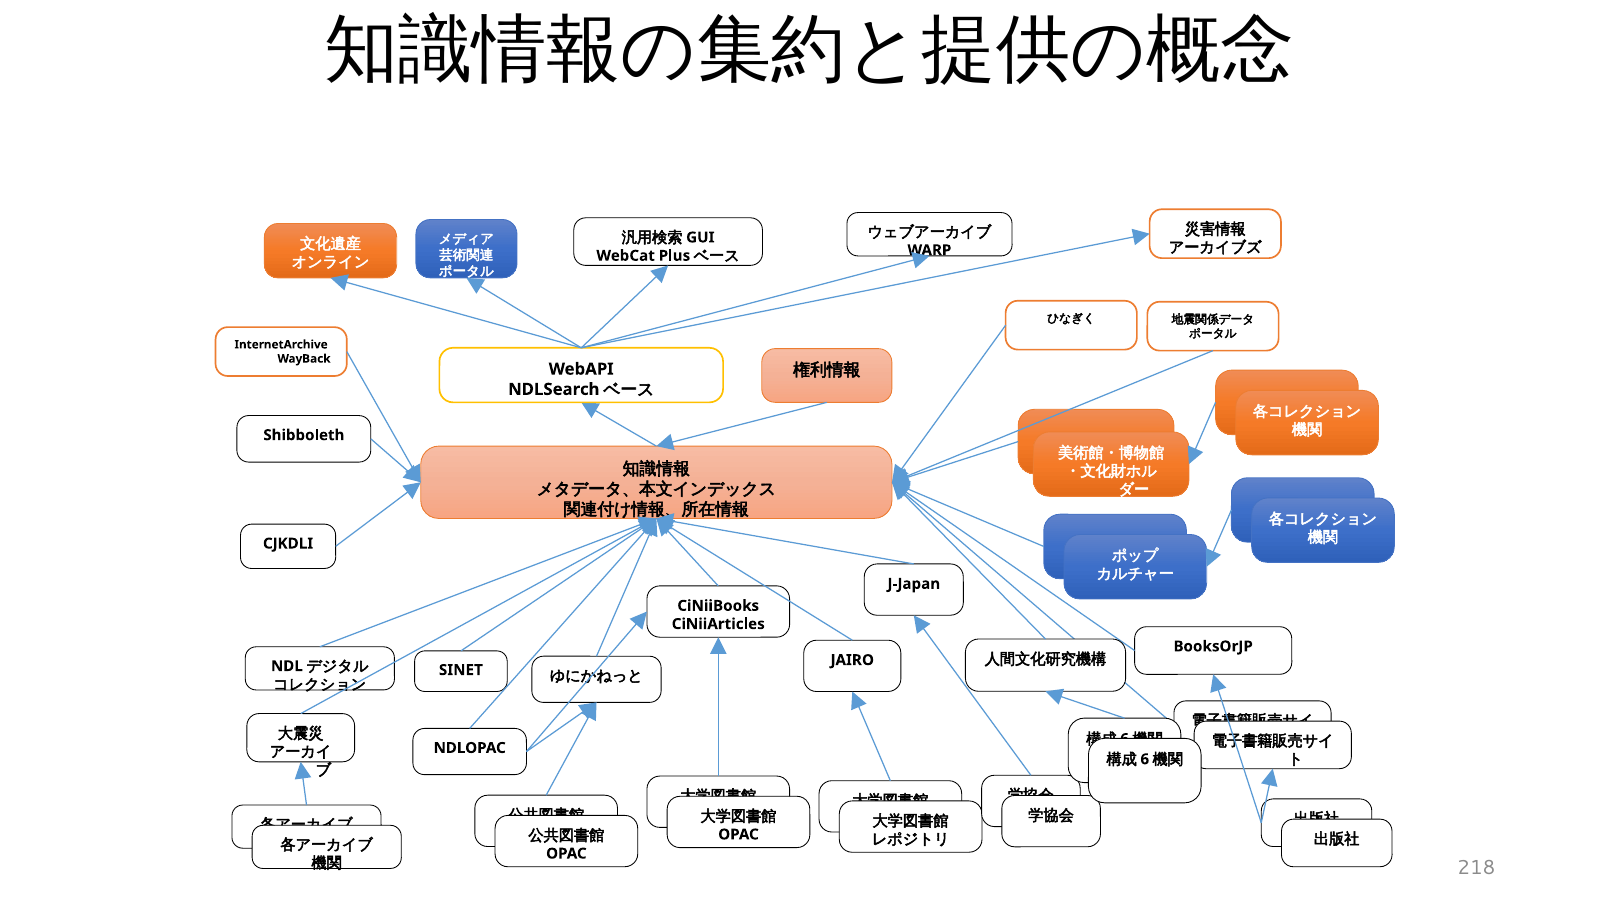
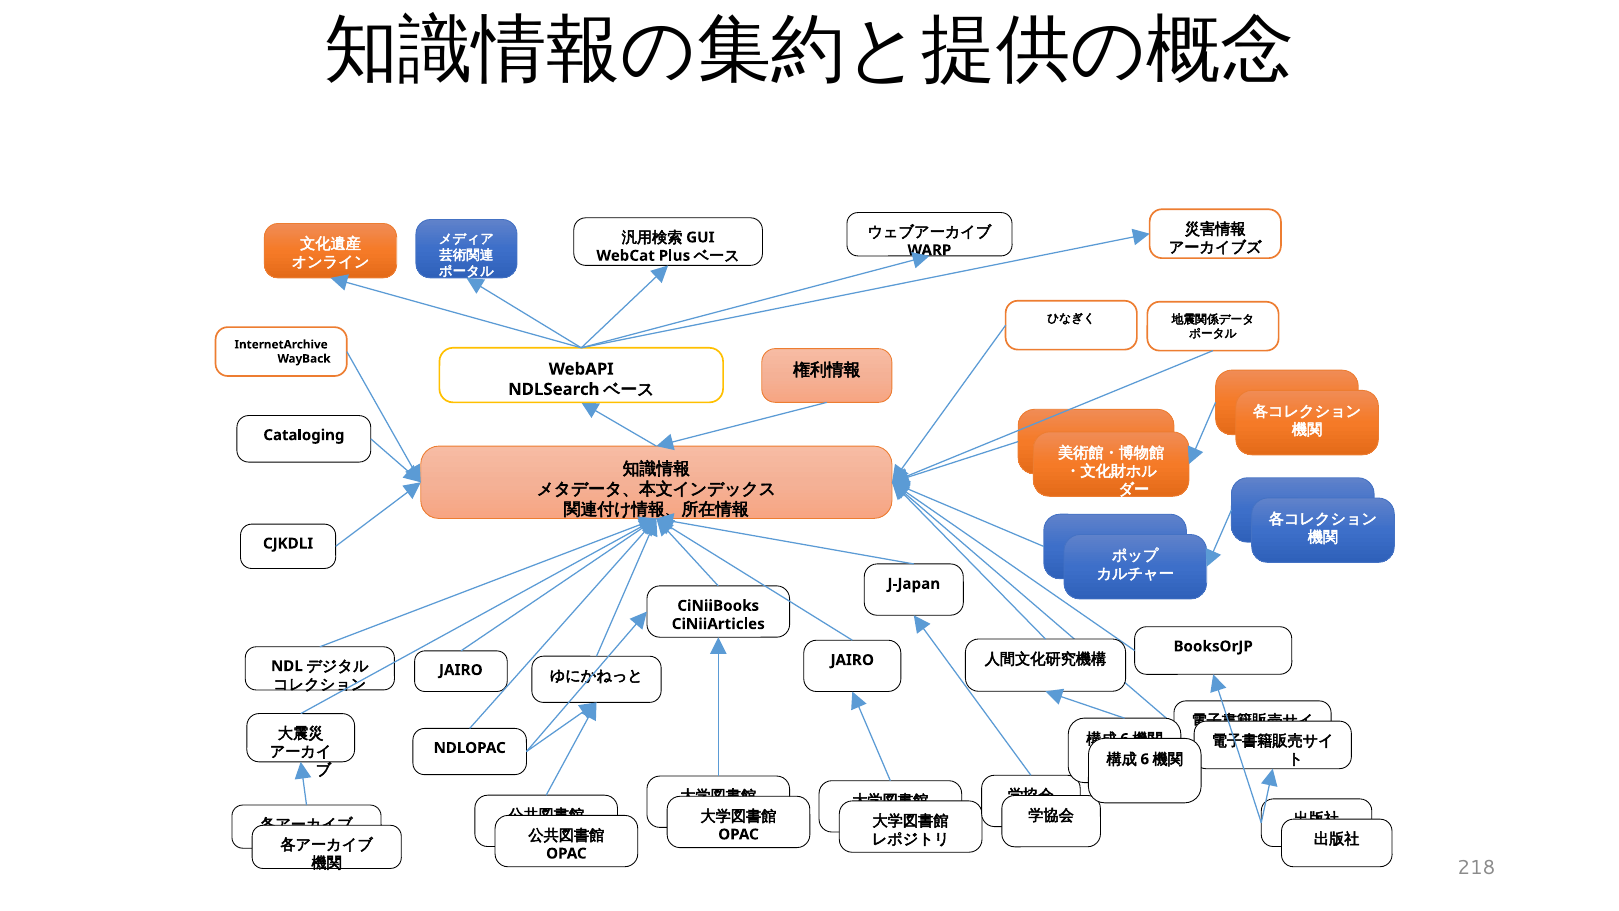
Shibboleth: Shibboleth -> Cataloging (304, 435)
SINET: SINET -> JAIRO (461, 670)
